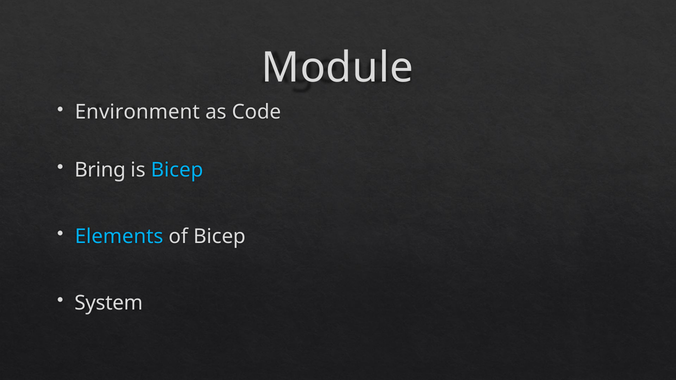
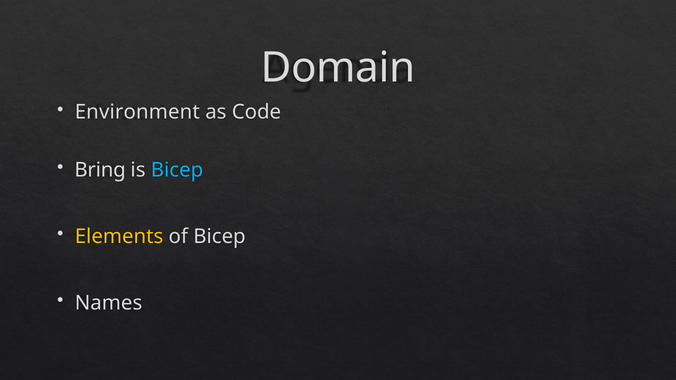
Module: Module -> Domain (338, 68)
Elements colour: light blue -> yellow (119, 237)
System: System -> Names (109, 303)
